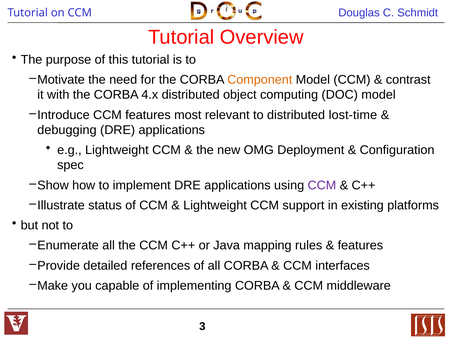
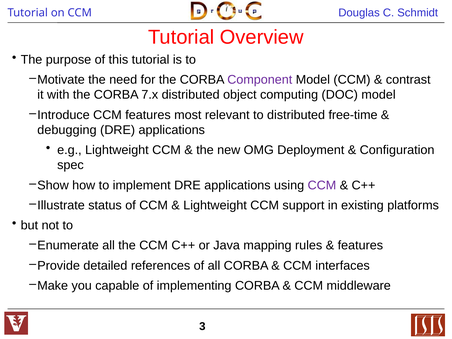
Component colour: orange -> purple (260, 80)
4.x: 4.x -> 7.x (150, 95)
lost-time: lost-time -> free-time (353, 115)
